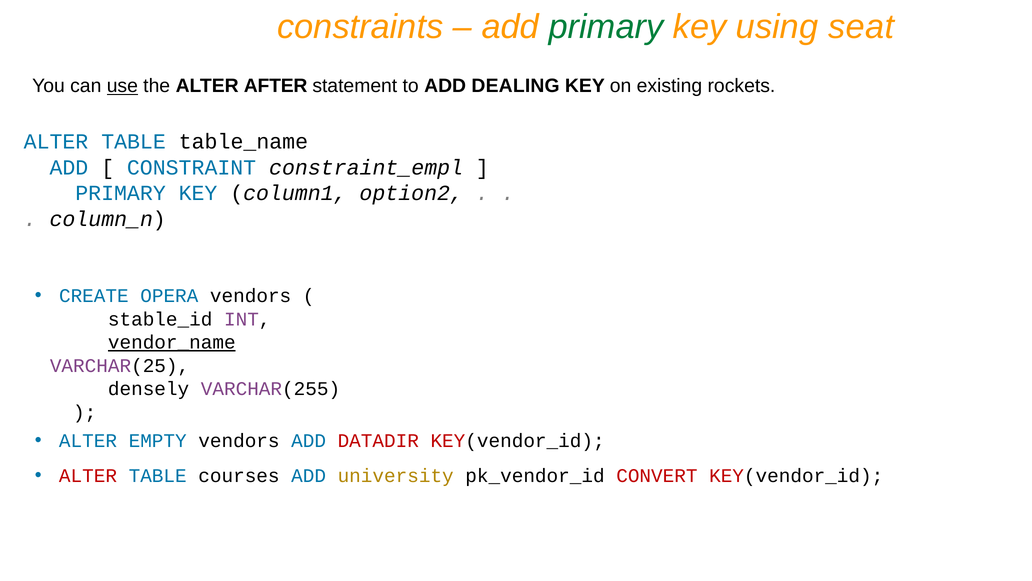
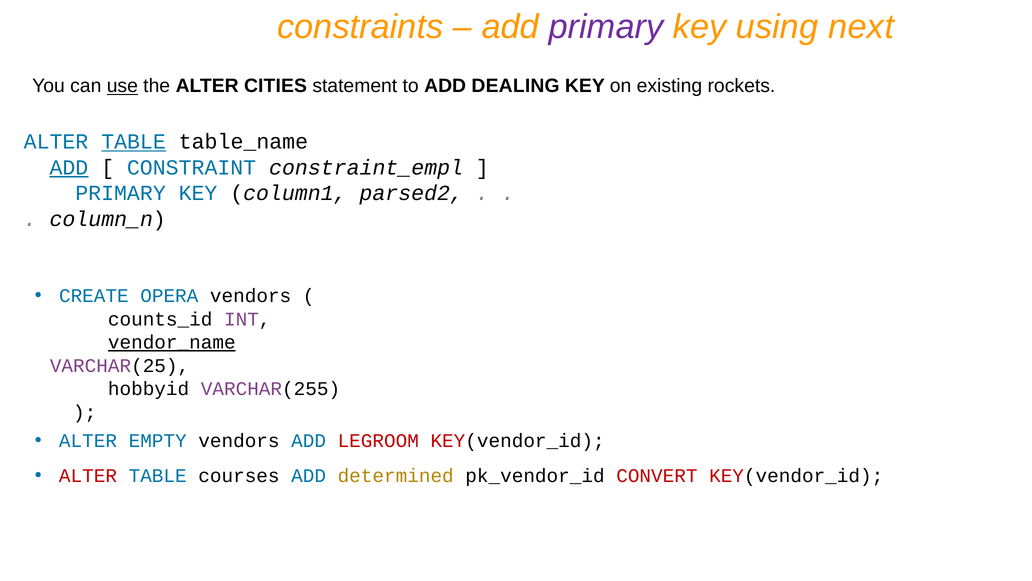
primary colour: green -> purple (606, 27)
seat: seat -> next (861, 27)
AFTER: AFTER -> CITIES (275, 86)
TABLE underline: none -> present (134, 142)
ADD underline: none -> present (69, 167)
option2: option2 -> parsed2 (411, 193)
stable_id: stable_id -> counts_id (160, 319)
densely: densely -> hobbyid (149, 389)
DATADIR: DATADIR -> LEGROOM (378, 440)
university: university -> determined (396, 475)
